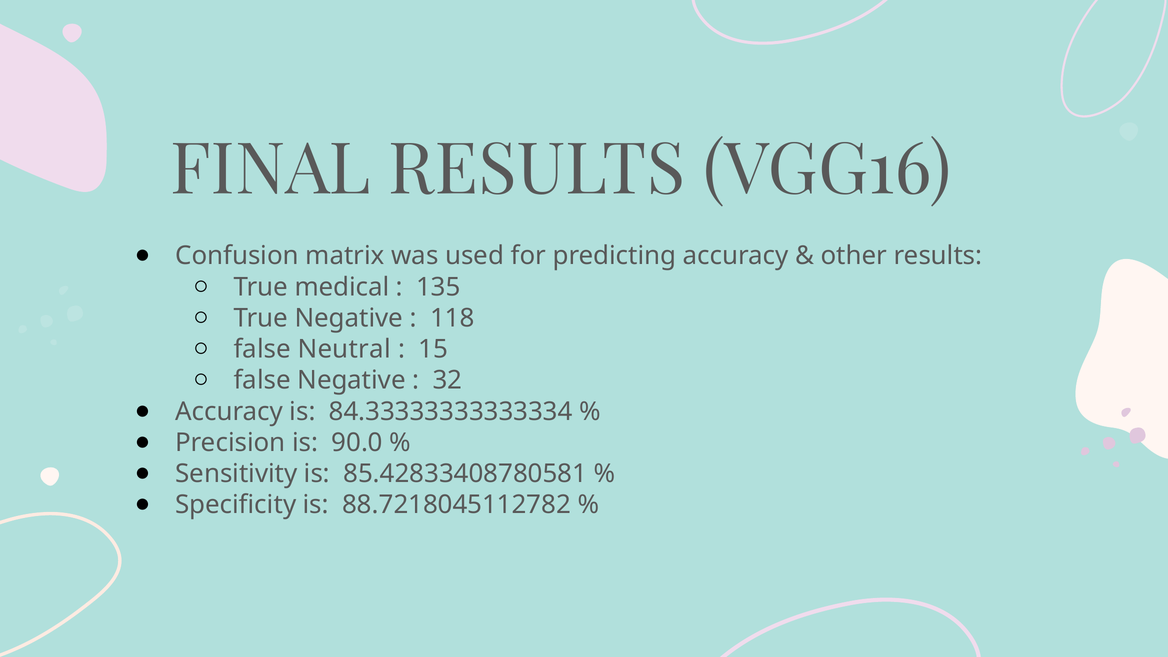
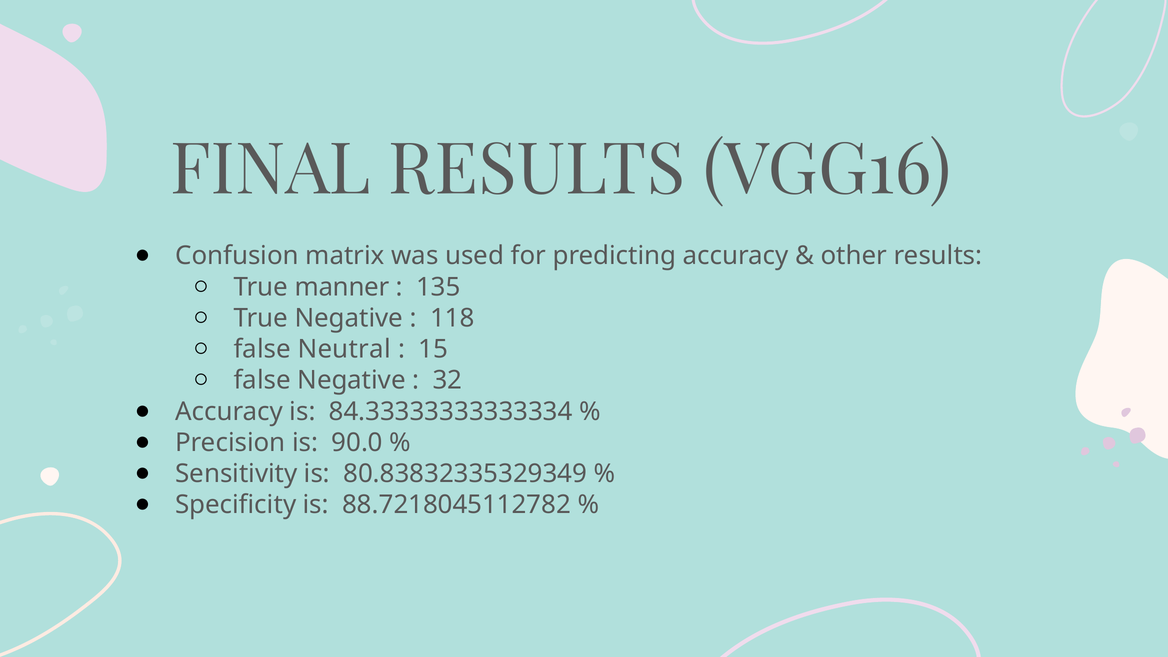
medical: medical -> manner (342, 287)
85.42833408780581: 85.42833408780581 -> 80.83832335329349 (465, 474)
